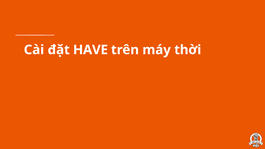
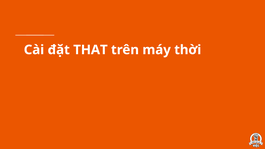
HAVE: HAVE -> THAT (90, 50)
